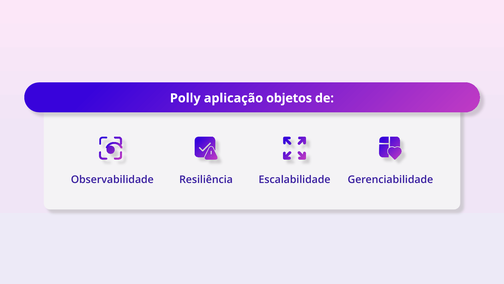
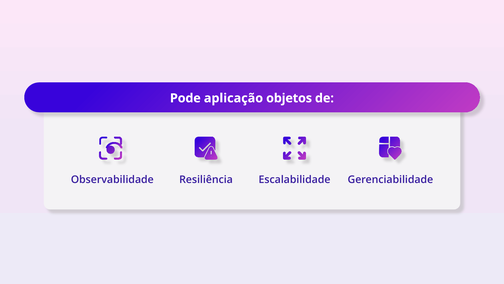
Polly: Polly -> Pode (185, 98)
